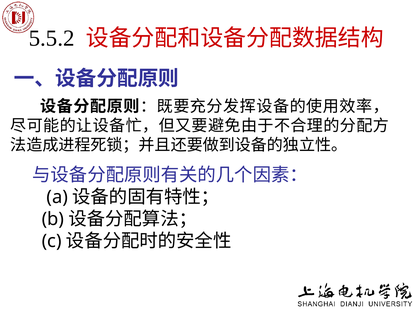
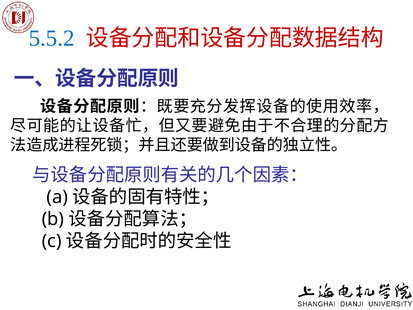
5.5.2 colour: black -> blue (52, 38)
